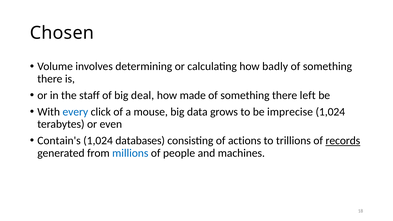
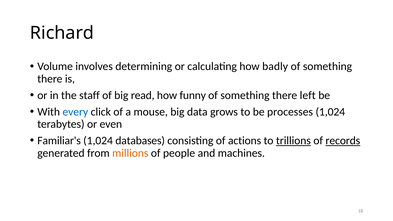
Chosen: Chosen -> Richard (62, 33)
deal: deal -> read (143, 95)
made: made -> funny (193, 95)
imprecise: imprecise -> processes (290, 112)
Contain's: Contain's -> Familiar's (59, 141)
trillions underline: none -> present (293, 141)
millions colour: blue -> orange (130, 153)
